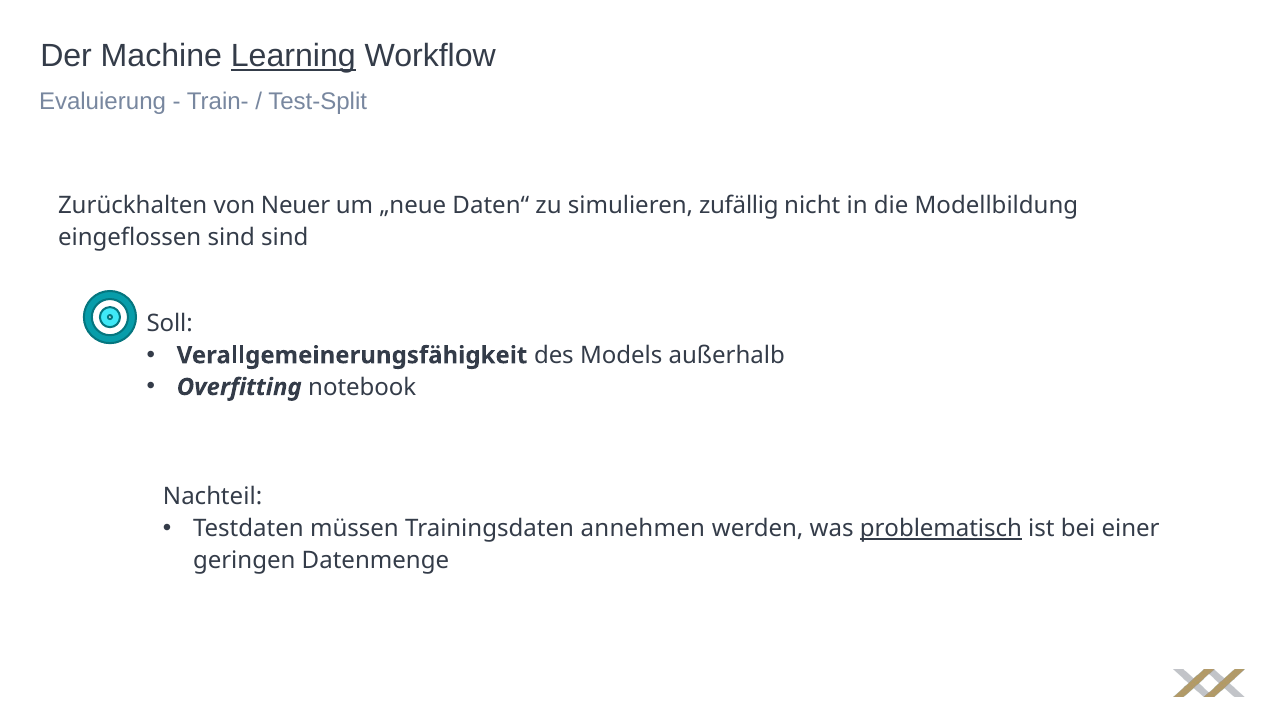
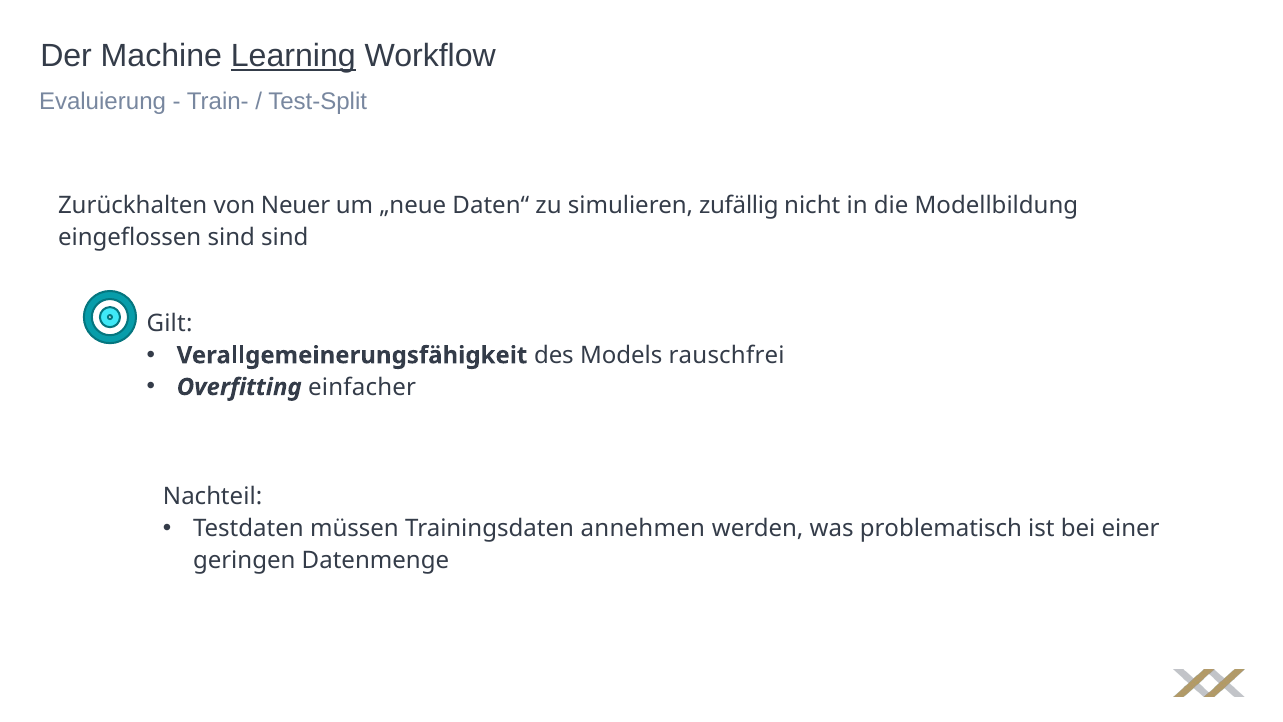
Soll: Soll -> Gilt (170, 323)
außerhalb: außerhalb -> rauschfrei (727, 355)
notebook: notebook -> einfacher (362, 387)
problematisch underline: present -> none (941, 528)
